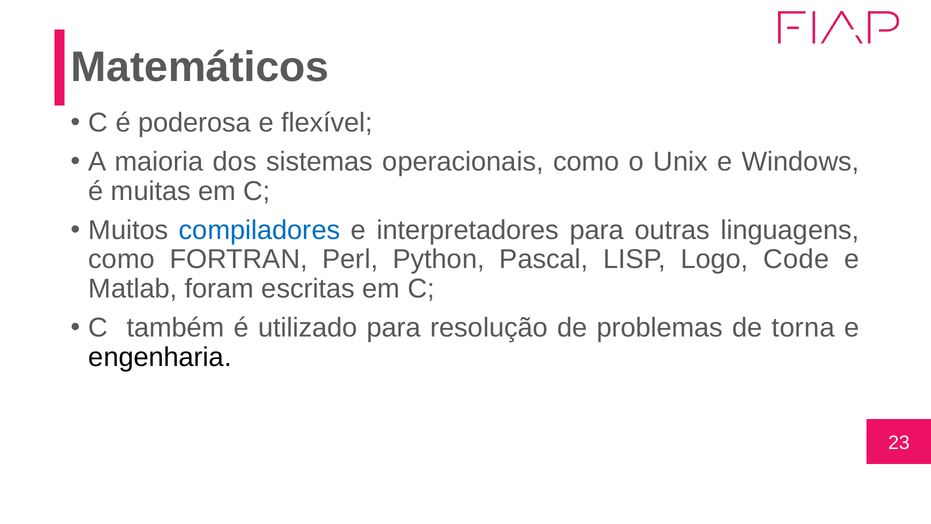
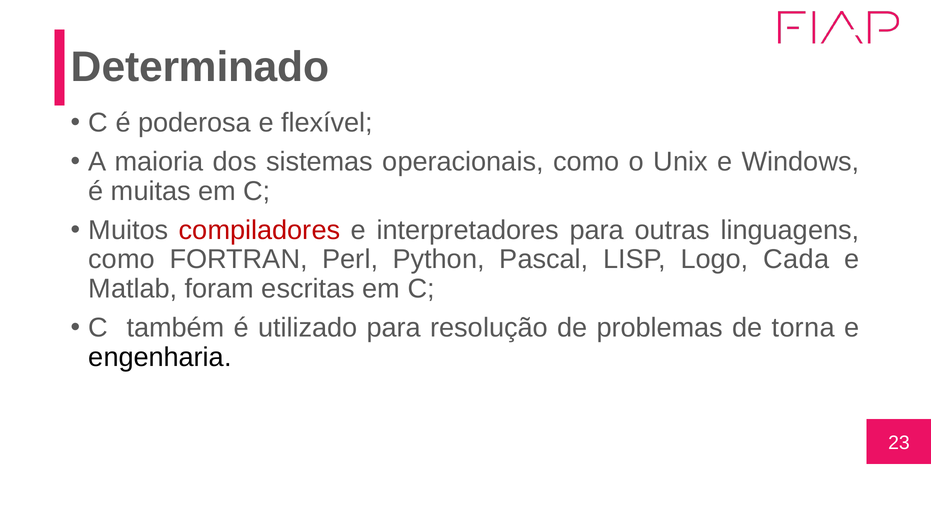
Matemáticos: Matemáticos -> Determinado (200, 67)
compiladores colour: blue -> red (260, 230)
Code: Code -> Cada (796, 259)
